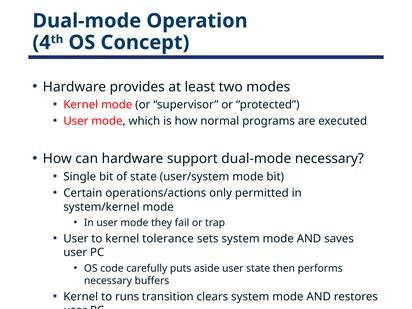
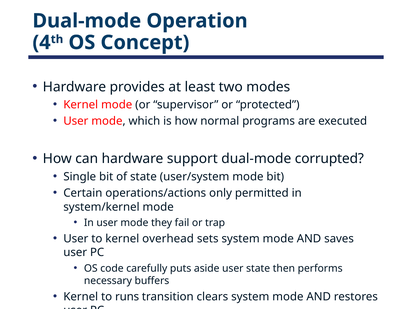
dual-mode necessary: necessary -> corrupted (329, 159)
tolerance: tolerance -> overhead (168, 239)
